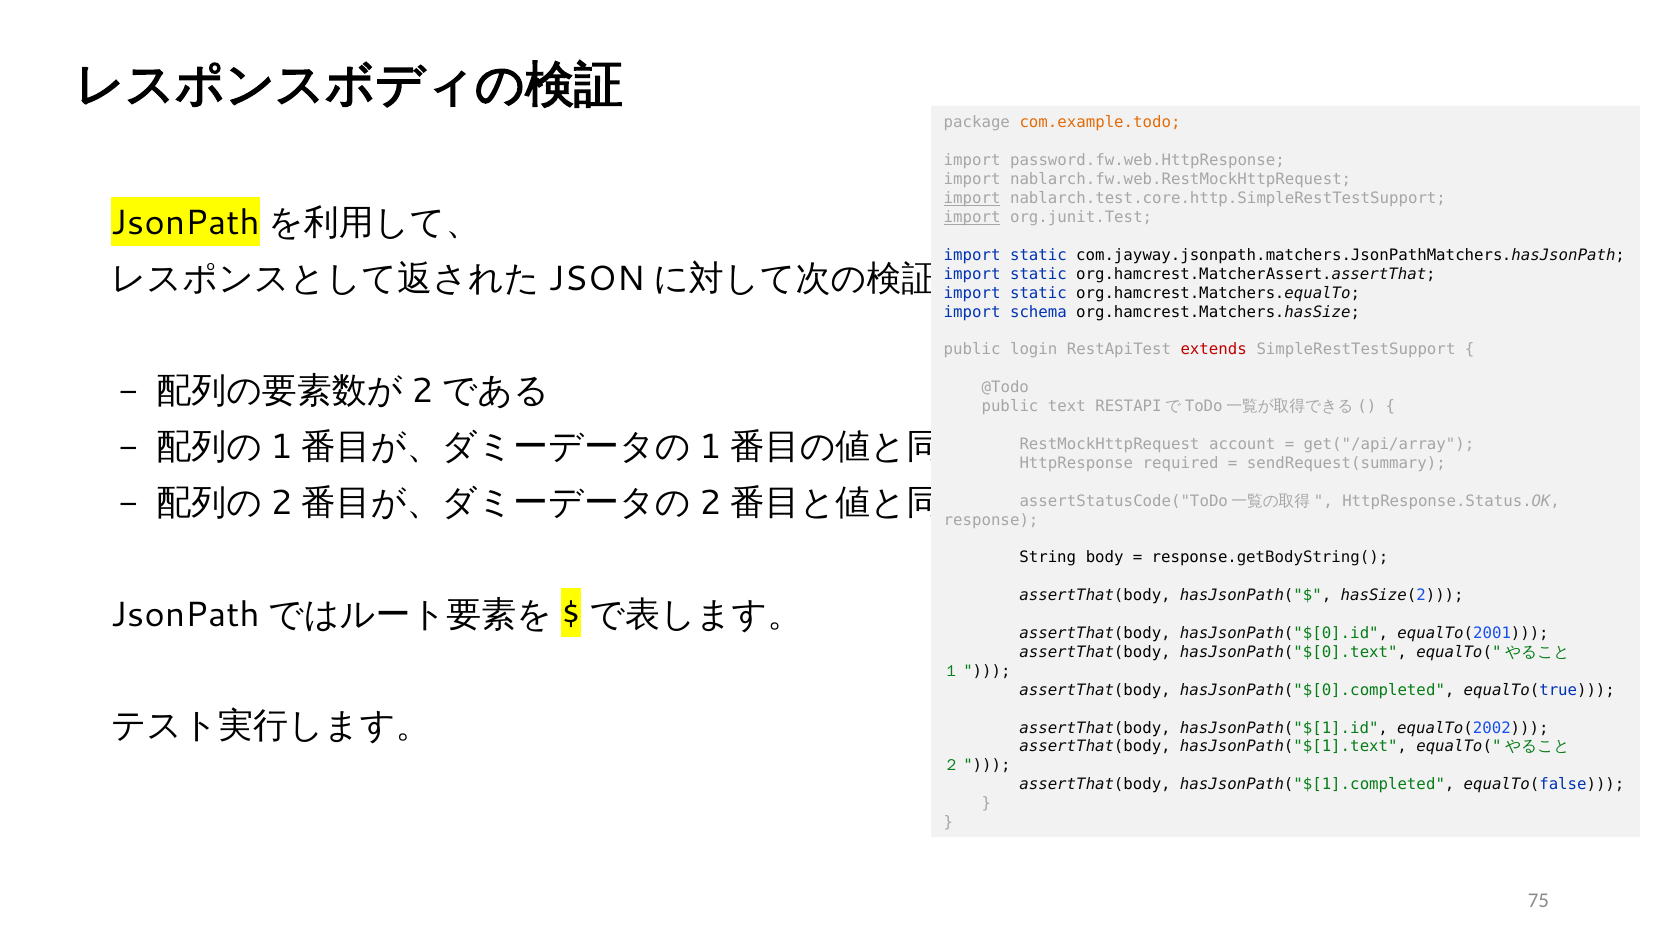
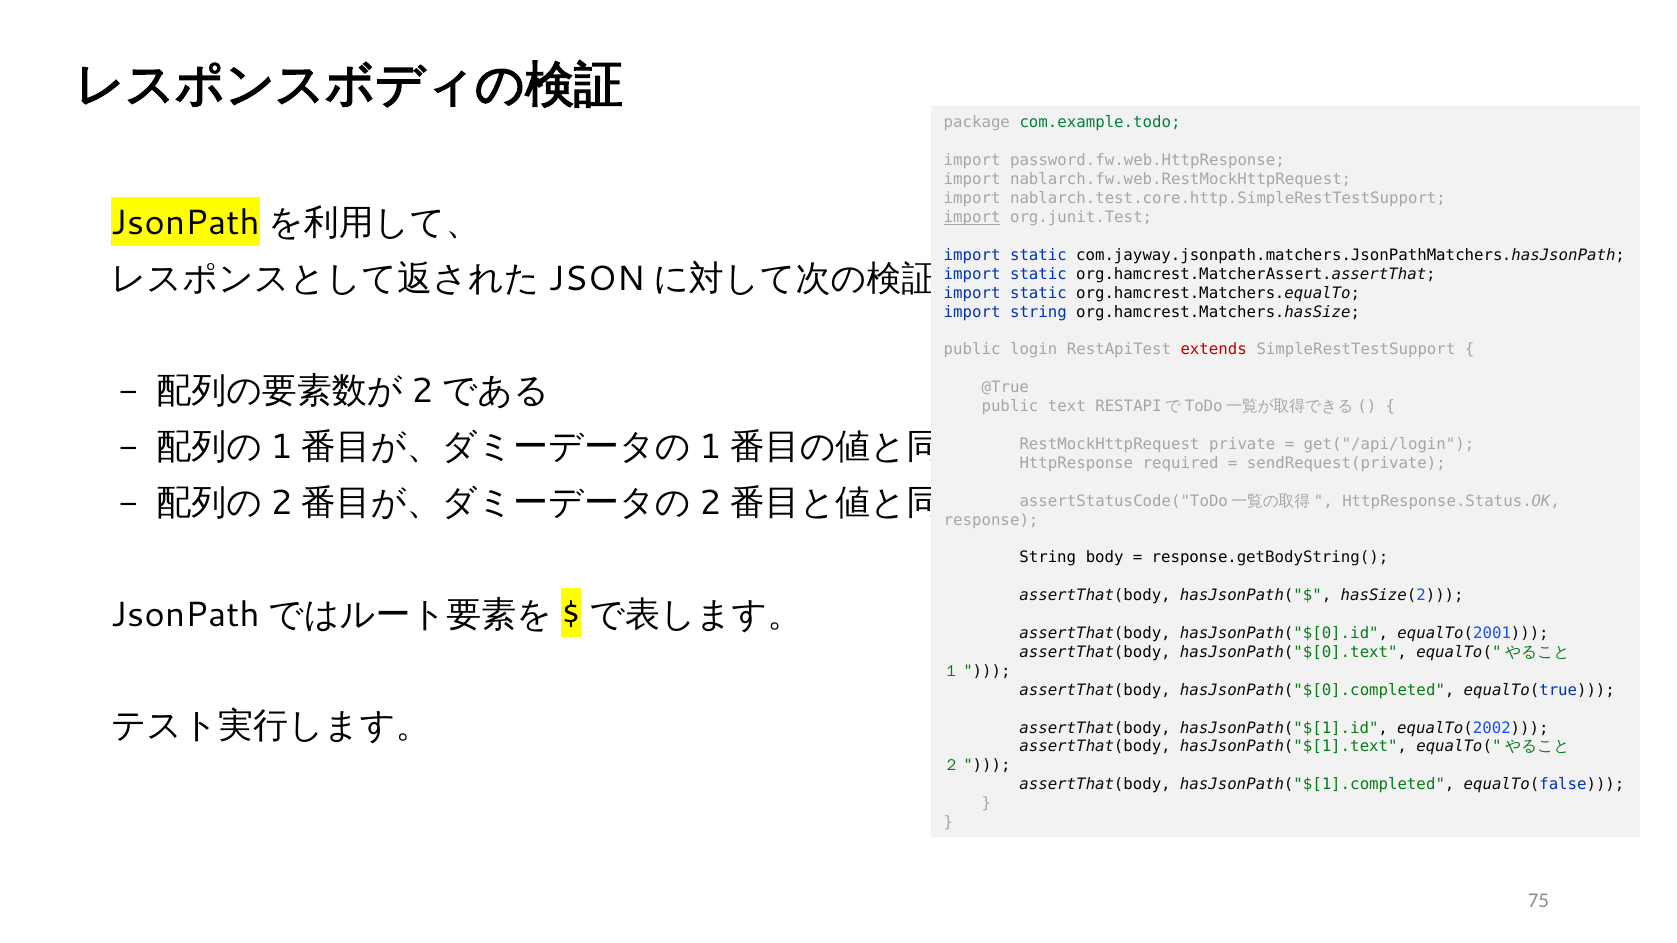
com.example.todo colour: orange -> green (1100, 123)
import underline: present -> none (972, 198)
import schema: schema -> string (1038, 312)
@Todo: @Todo -> @True (1005, 388)
account: account -> private (1242, 444)
get("/api/array: get("/api/array -> get("/api/login (1389, 444)
sendRequest(summary: sendRequest(summary -> sendRequest(private (1346, 463)
